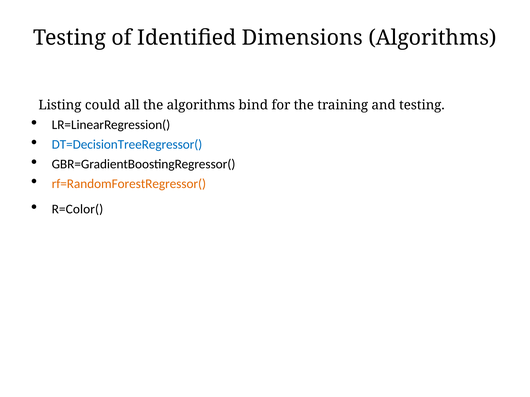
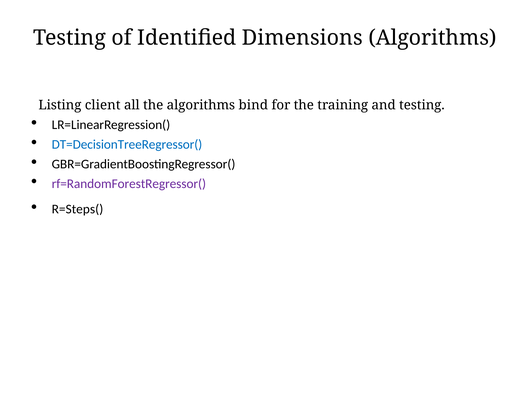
could: could -> client (103, 105)
rf=RandomForestRegressor( colour: orange -> purple (129, 184)
R=Color(: R=Color( -> R=Steps( (77, 210)
